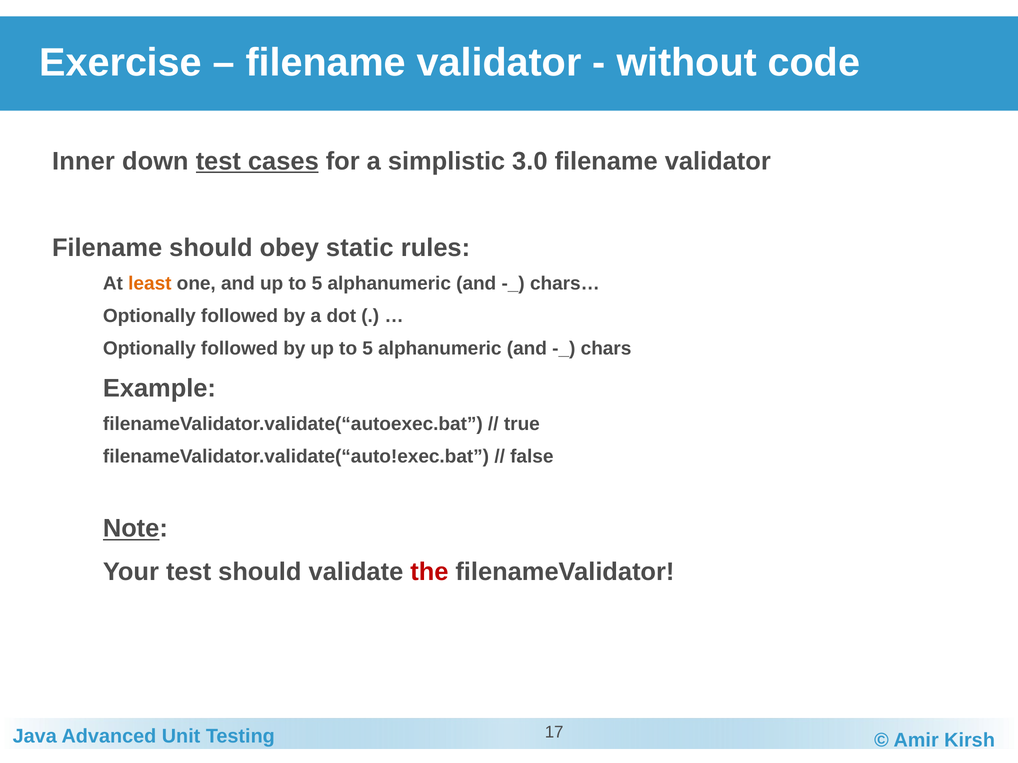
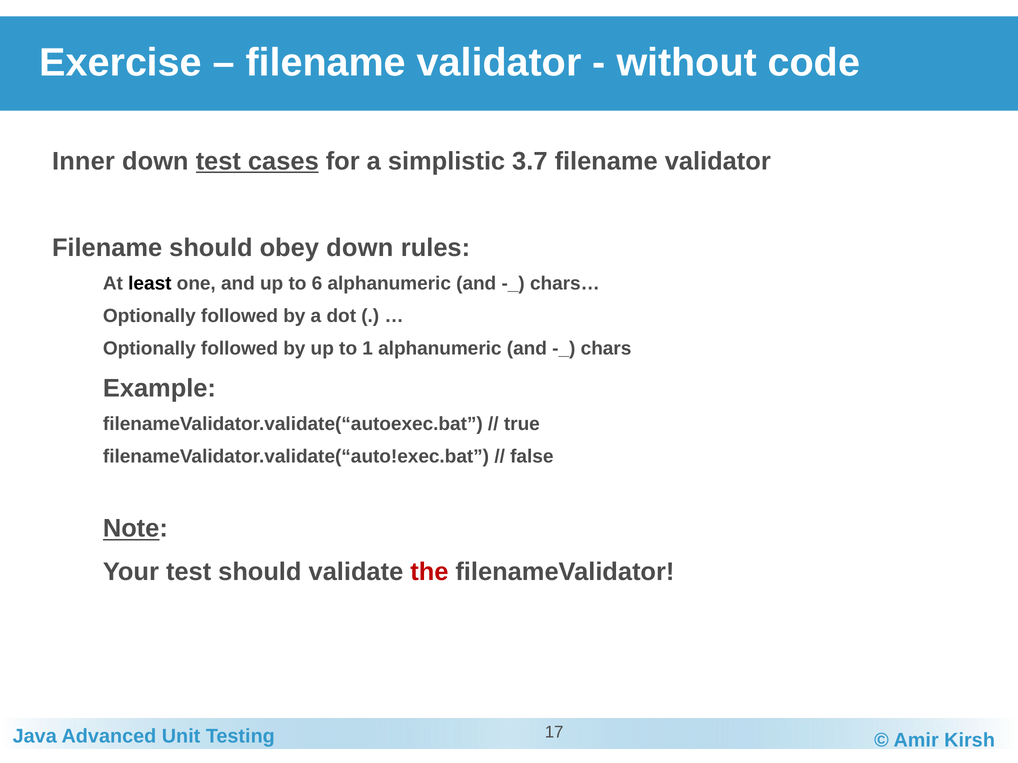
3.0: 3.0 -> 3.7 (530, 161)
obey static: static -> down (360, 248)
least colour: orange -> black (150, 284)
and up to 5: 5 -> 6 (317, 284)
by up to 5: 5 -> 1 (368, 348)
